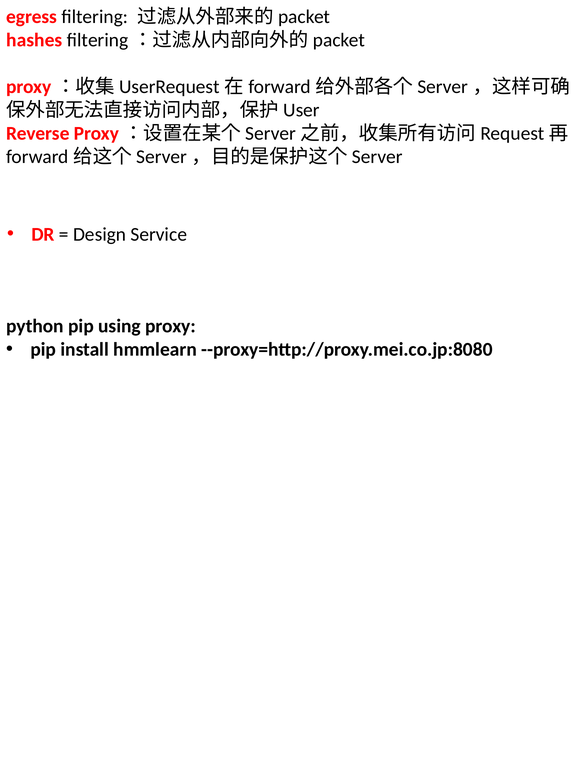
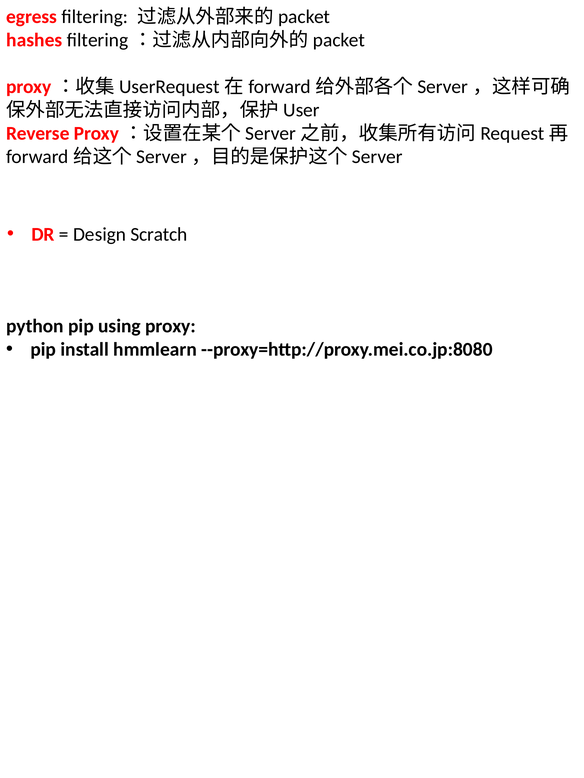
Service: Service -> Scratch (159, 234)
